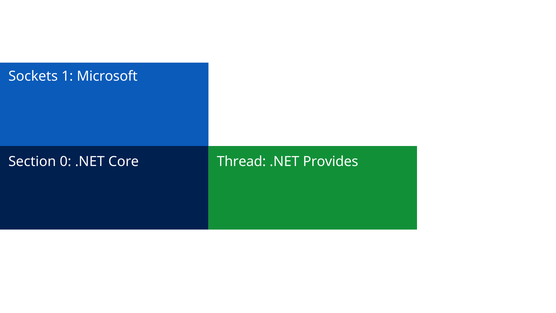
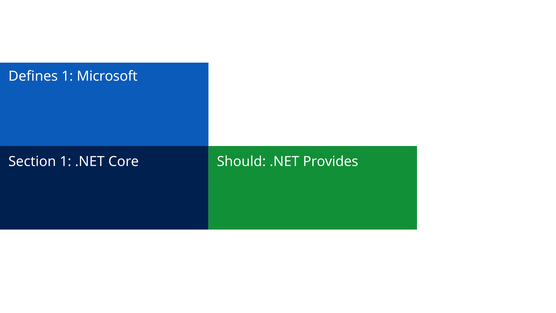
Sockets: Sockets -> Defines (33, 76)
Section 0: 0 -> 1 (66, 162)
Thread: Thread -> Should (241, 162)
